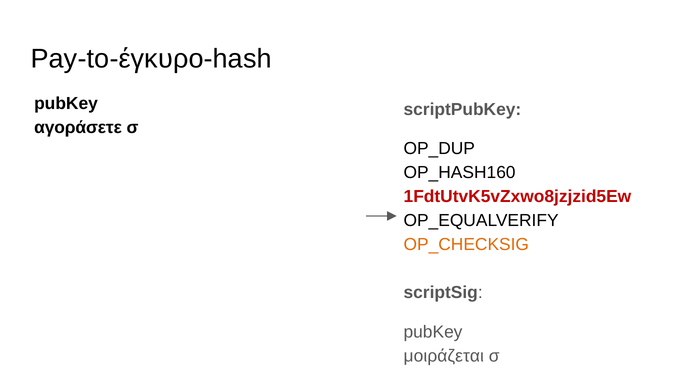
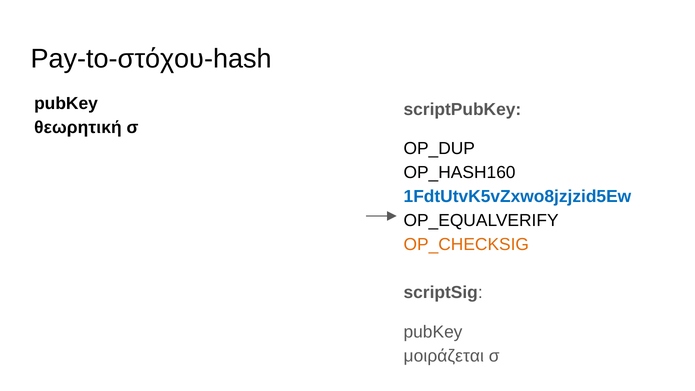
Pay-to-έγκυρο-hash: Pay-to-έγκυρο-hash -> Pay-to-στόχου-hash (151, 59)
αγοράσετε: αγοράσετε -> θεωρητική (78, 128)
1FdtUtvK5vZxwo8jzjzid5Ew colour: red -> blue (517, 197)
